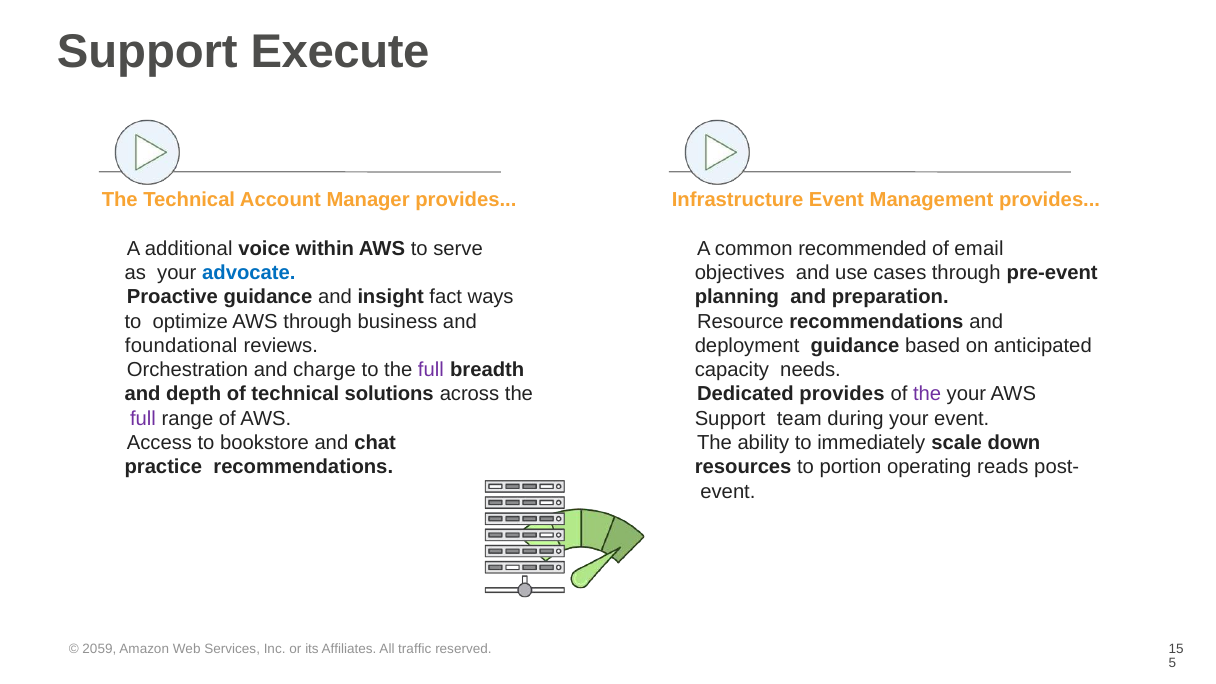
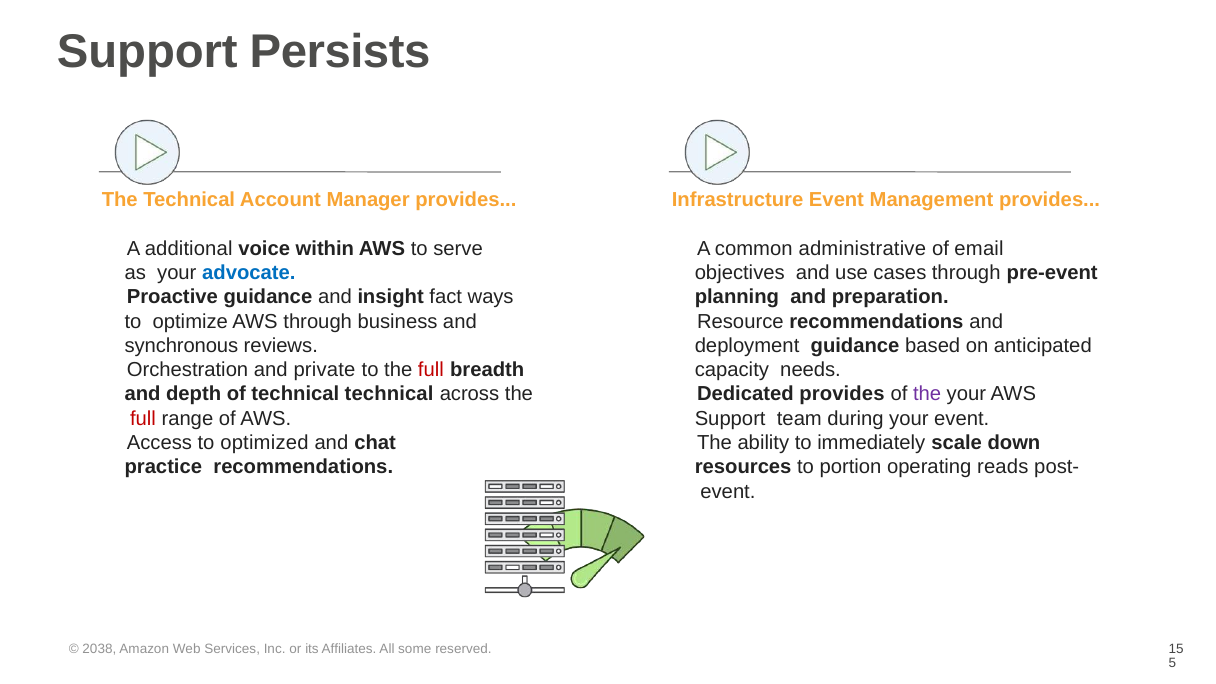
Execute: Execute -> Persists (340, 52)
recommended: recommended -> administrative (862, 248)
foundational: foundational -> synchronous (181, 346)
charge: charge -> private (325, 370)
full colour: purple -> red (431, 370)
technical solutions: solutions -> technical (389, 394)
full colour: purple -> red (143, 419)
bookstore: bookstore -> optimized (264, 443)
2059: 2059 -> 2038 (99, 650)
traffic: traffic -> some (415, 650)
